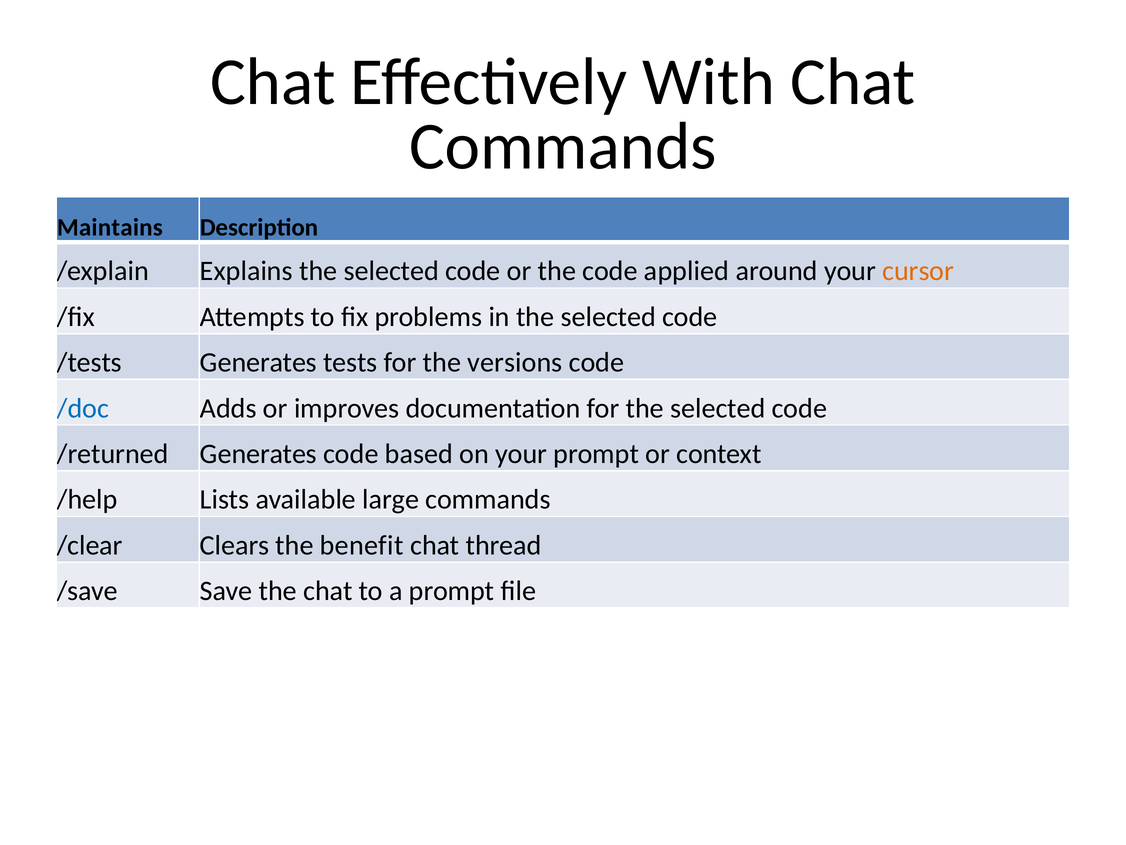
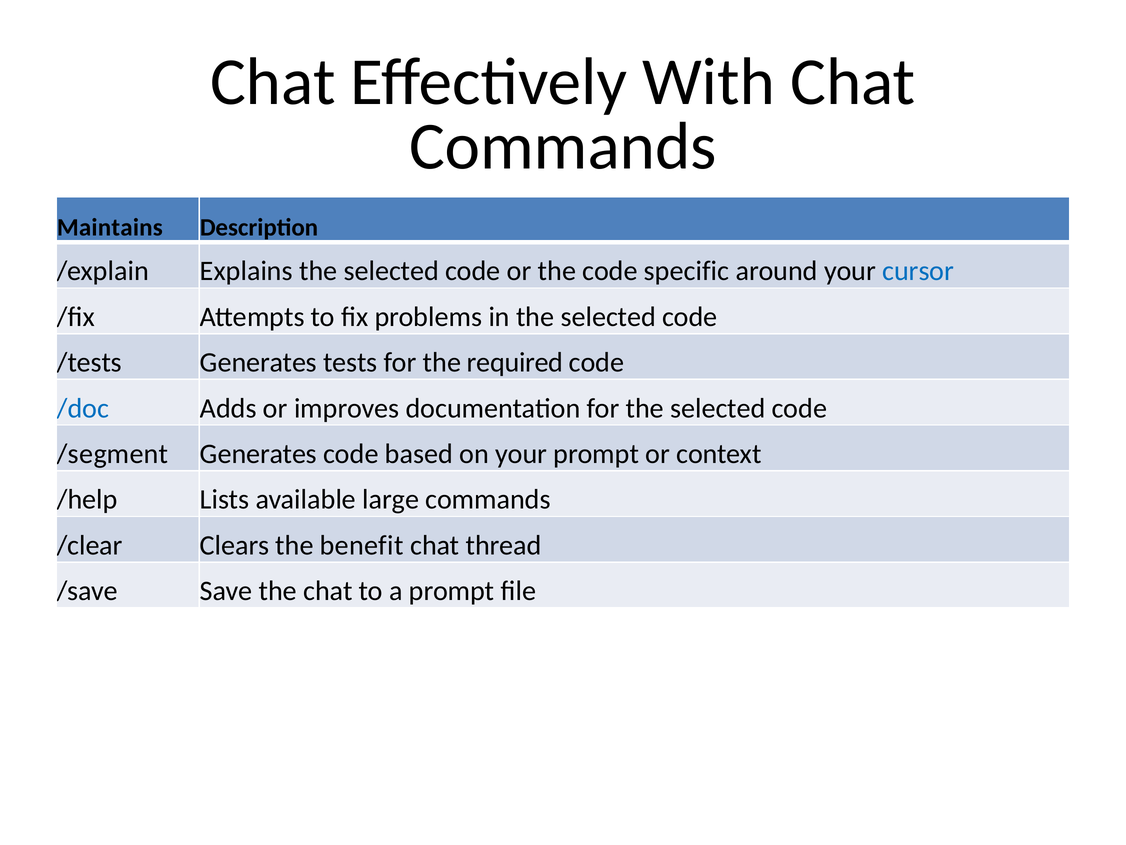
applied: applied -> specific (687, 271)
cursor colour: orange -> blue (918, 271)
versions: versions -> required (515, 362)
/returned: /returned -> /segment (113, 454)
